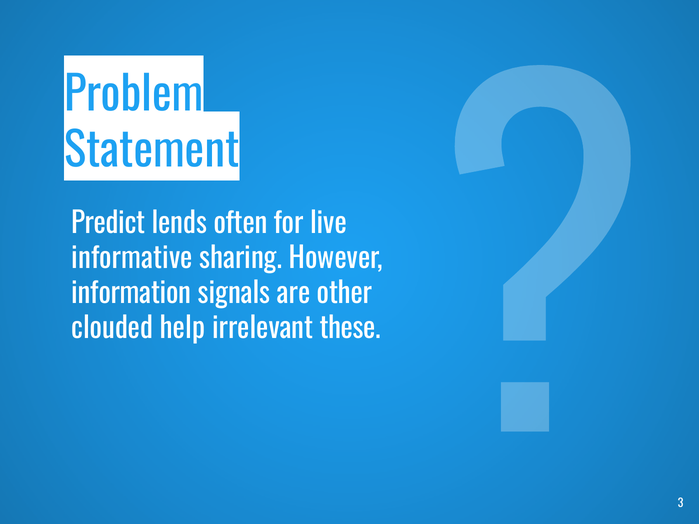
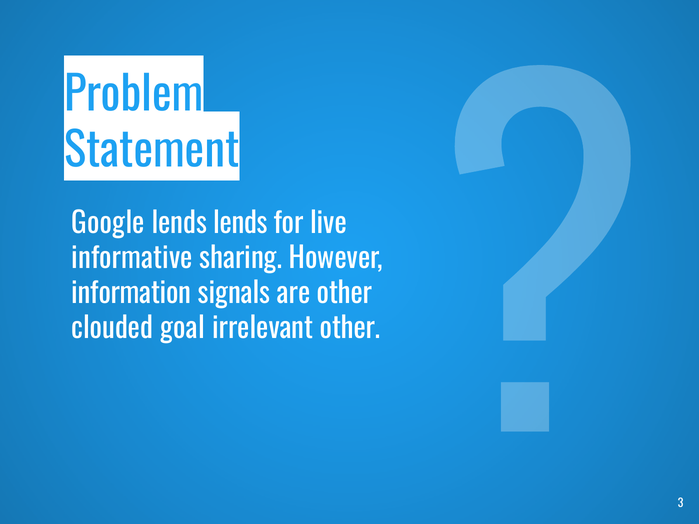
Predict: Predict -> Google (108, 224)
lends often: often -> lends (241, 224)
help: help -> goal (182, 329)
irrelevant these: these -> other (350, 329)
